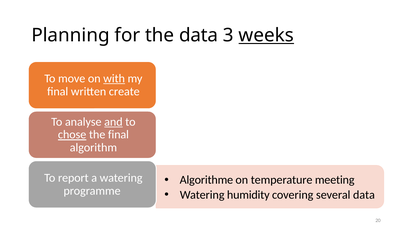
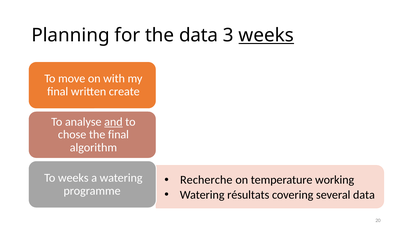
with underline: present -> none (114, 79)
chose underline: present -> none (72, 135)
To report: report -> weeks (73, 178)
Algorithme: Algorithme -> Recherche (206, 181)
meeting: meeting -> working (335, 181)
humidity: humidity -> résultats (248, 195)
